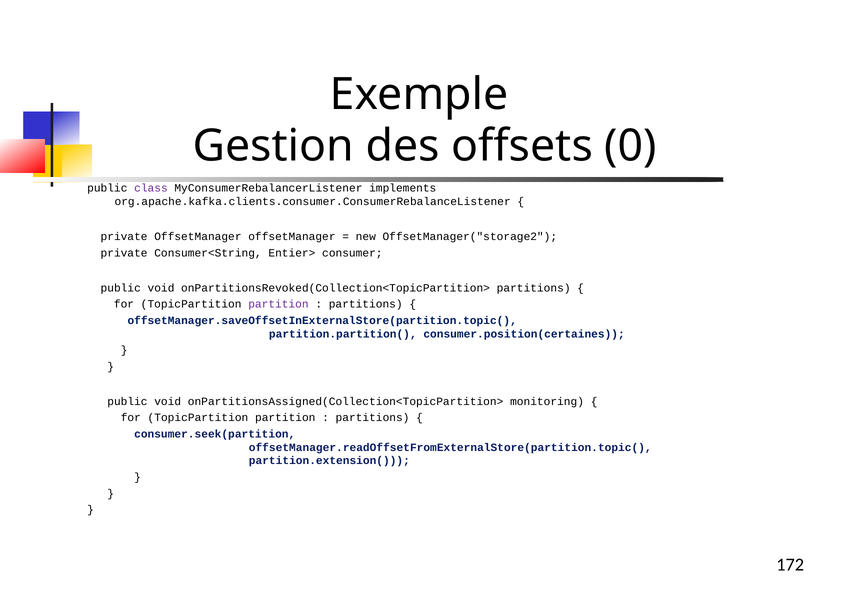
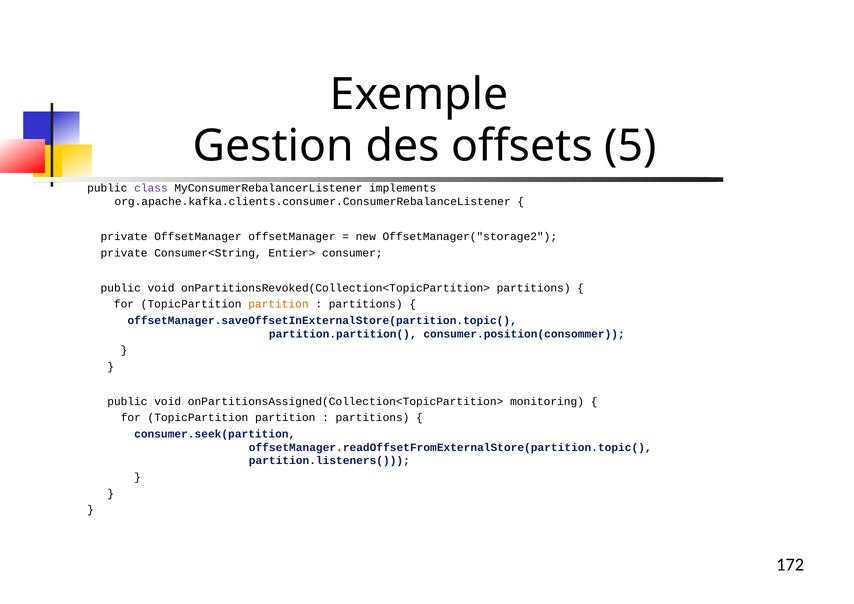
0: 0 -> 5 (631, 146)
partition colour: purple -> orange (278, 304)
consumer.position(certaines: consumer.position(certaines -> consumer.position(consommer (524, 334)
partition.extension(: partition.extension( -> partition.listeners( (329, 461)
